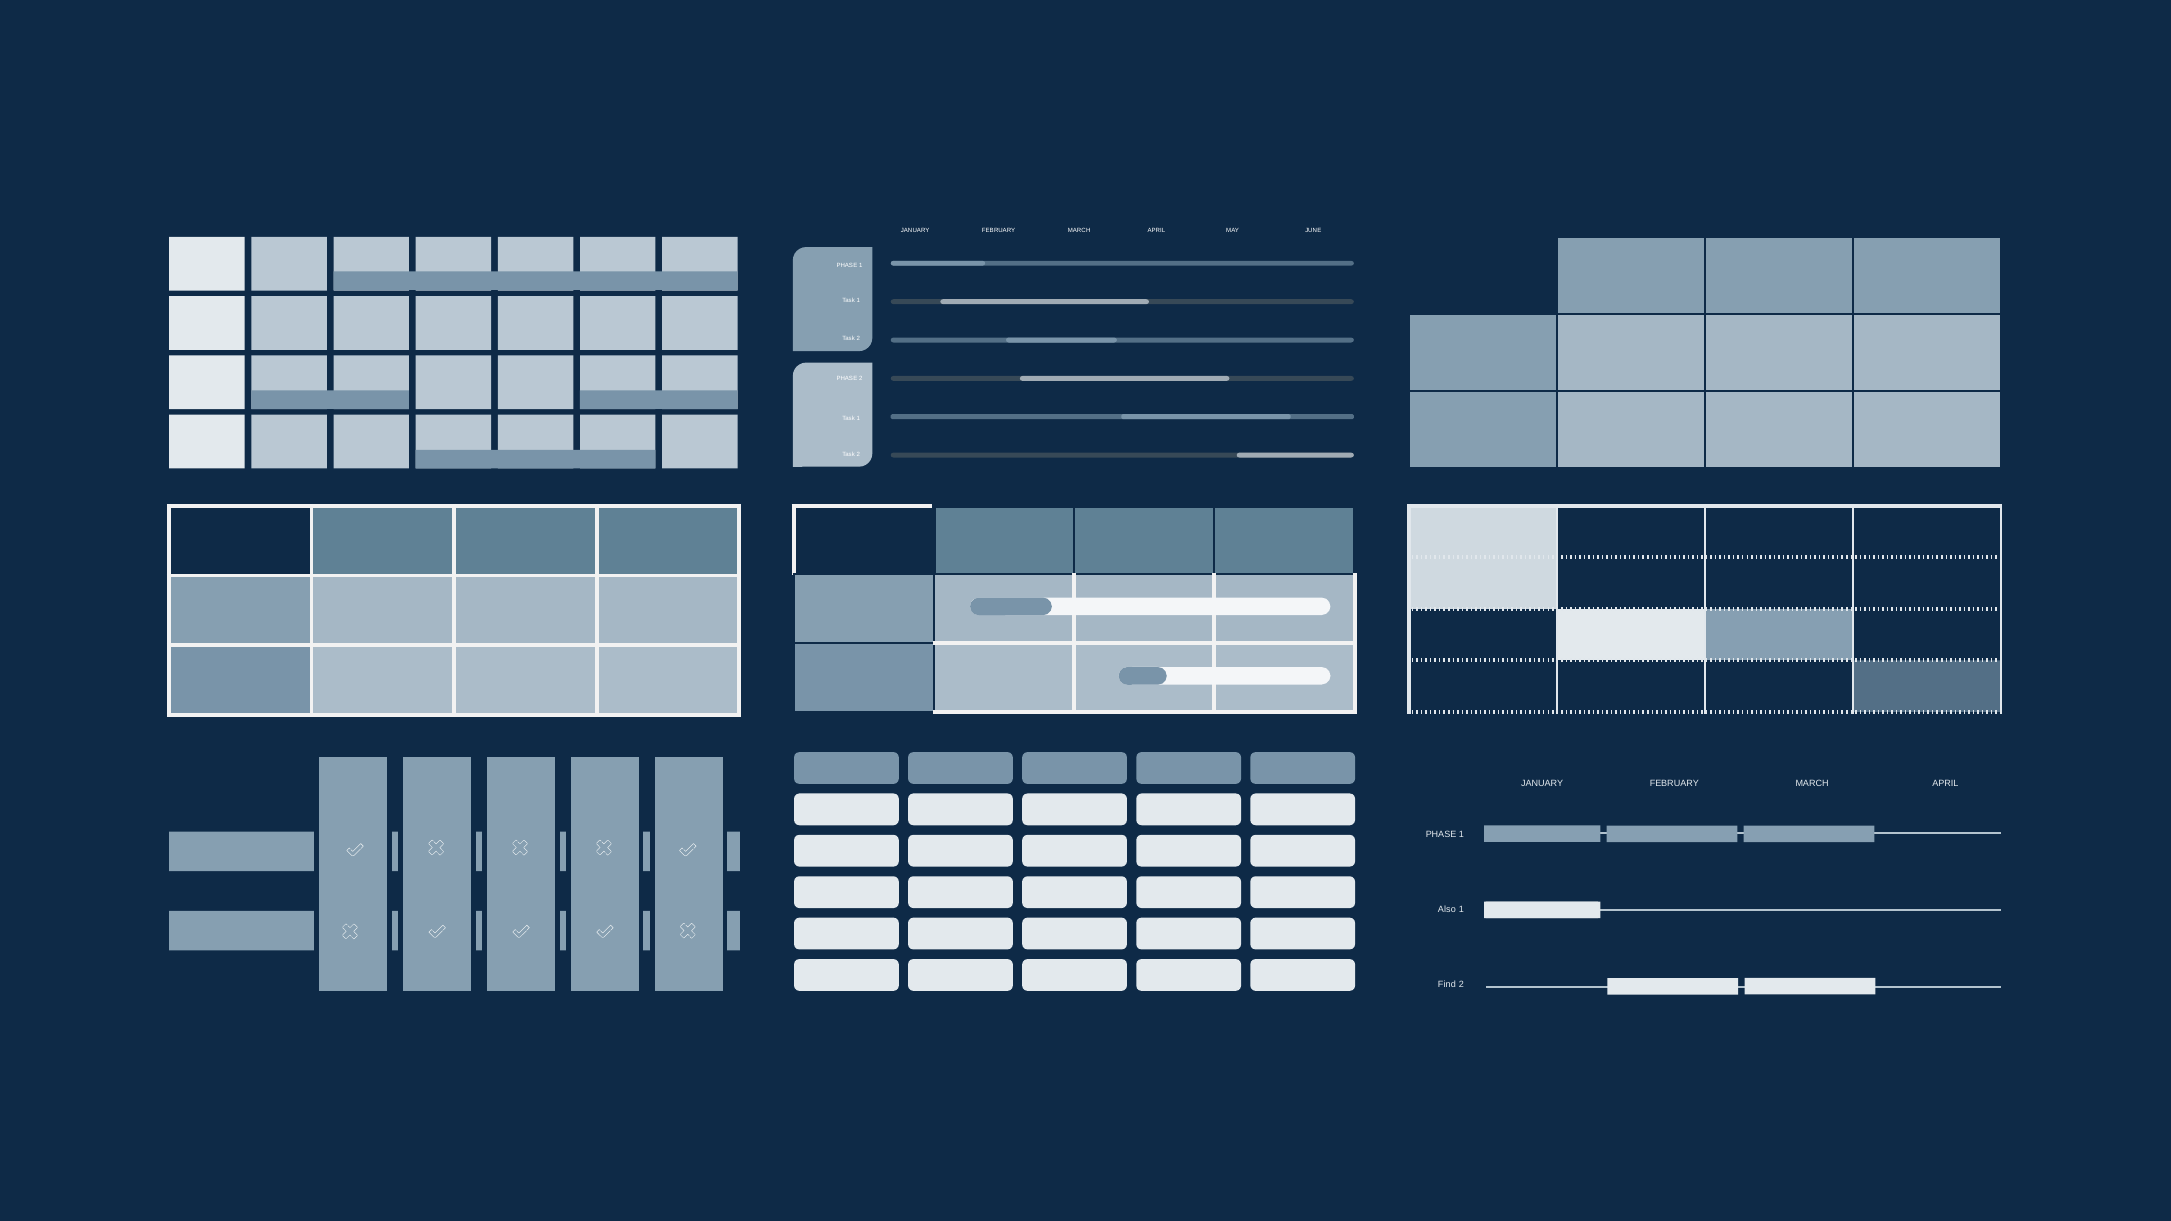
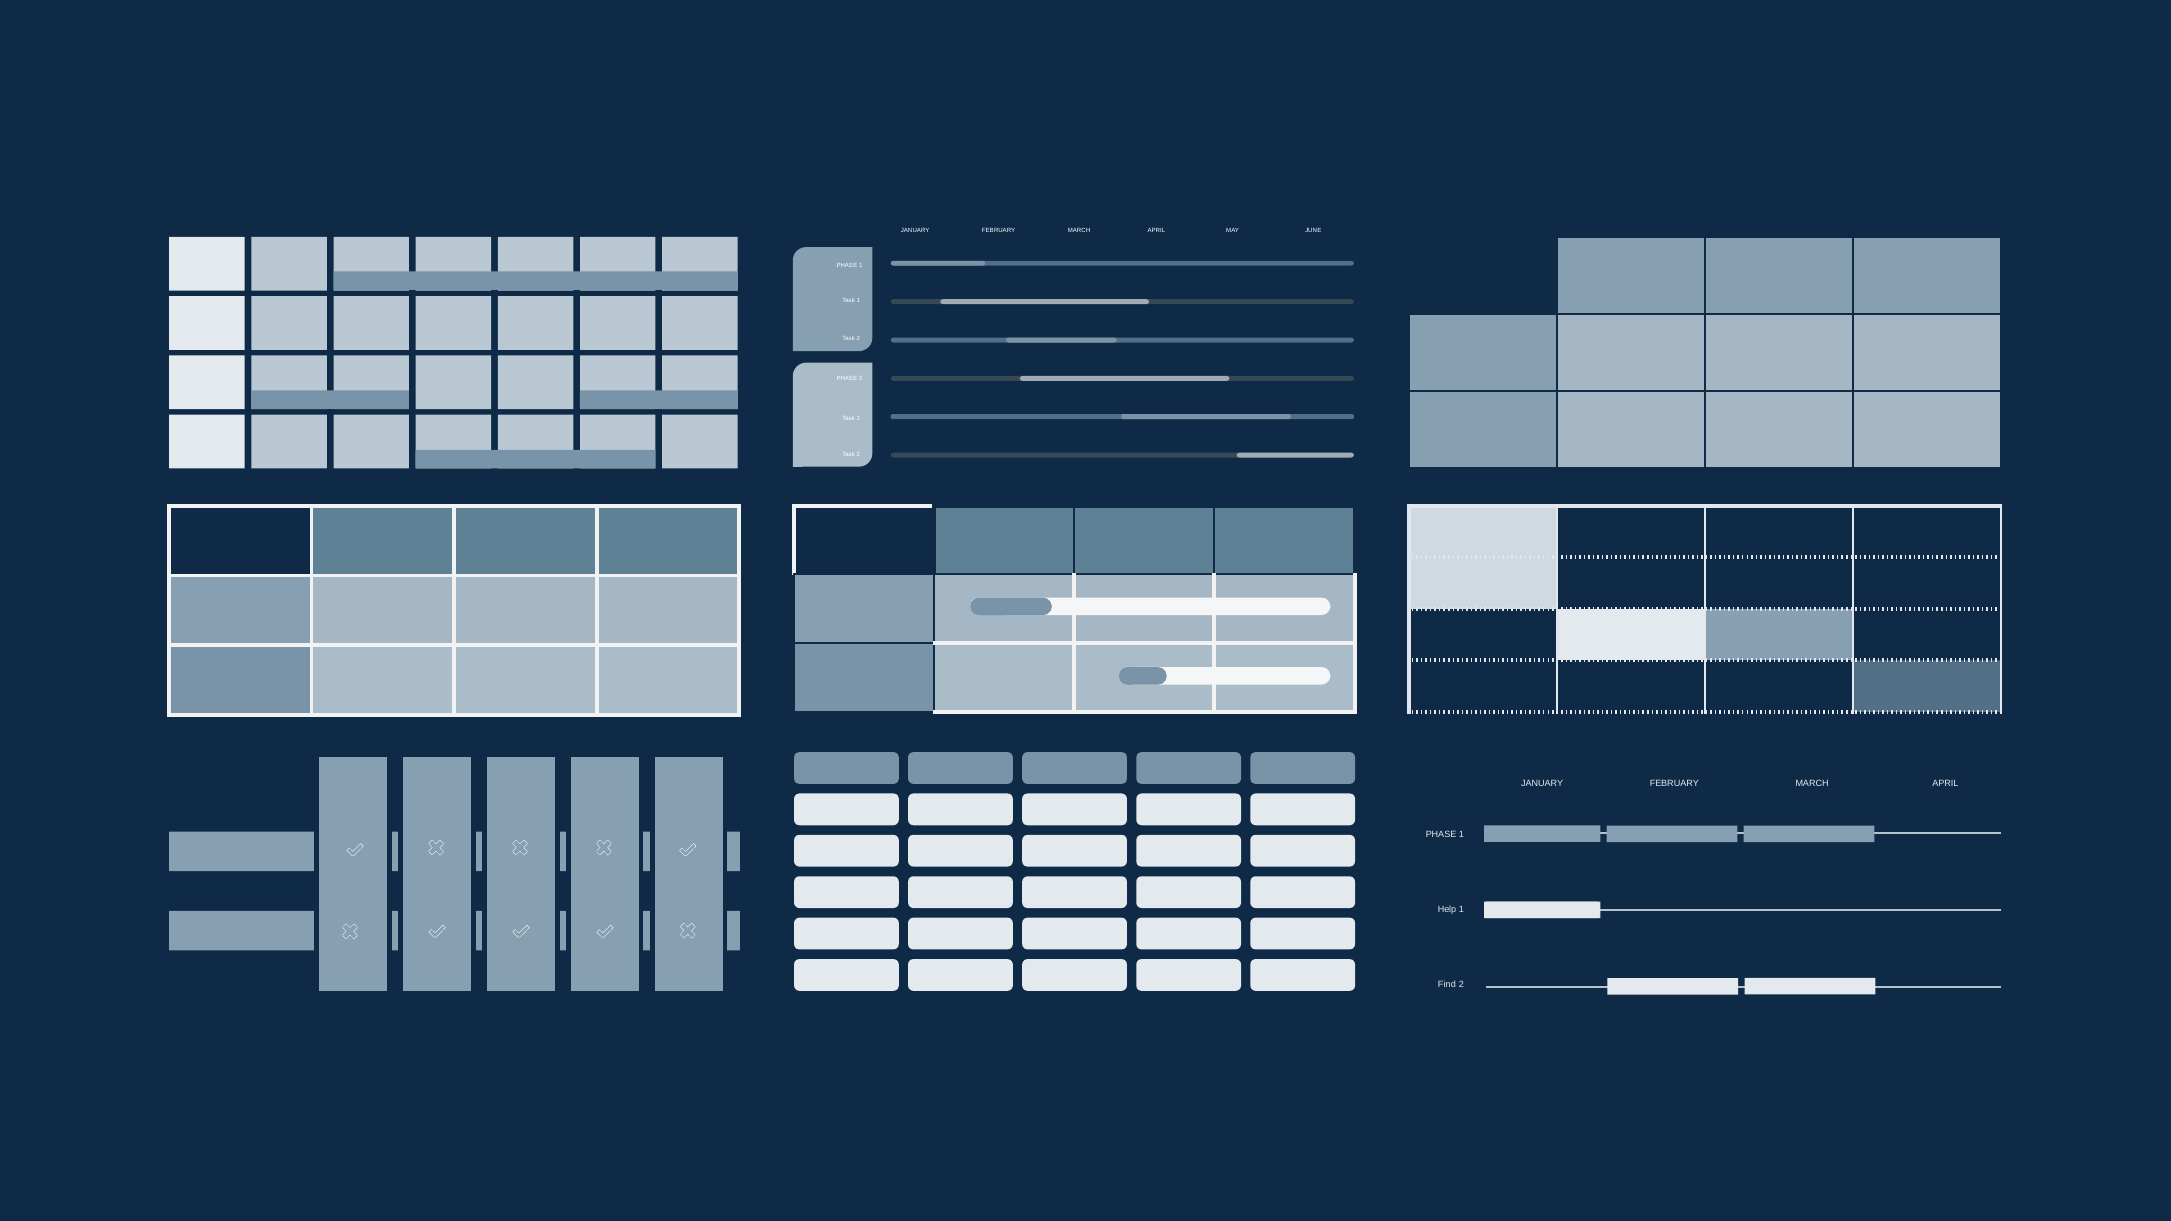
Also: Also -> Help (1447, 909)
